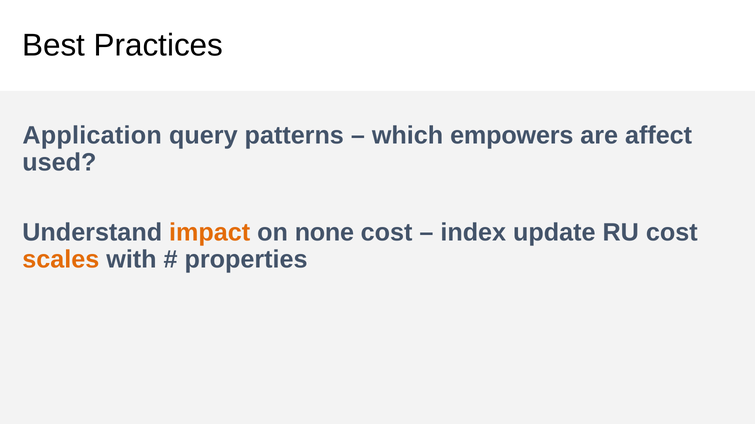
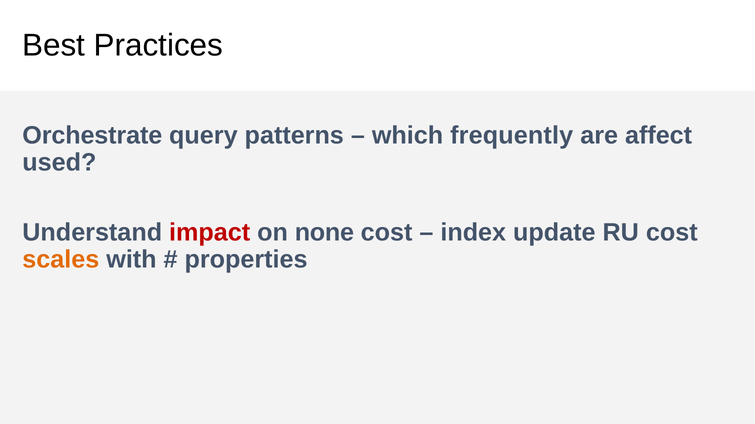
Application: Application -> Orchestrate (92, 136)
empowers: empowers -> frequently (512, 136)
impact colour: orange -> red (210, 233)
